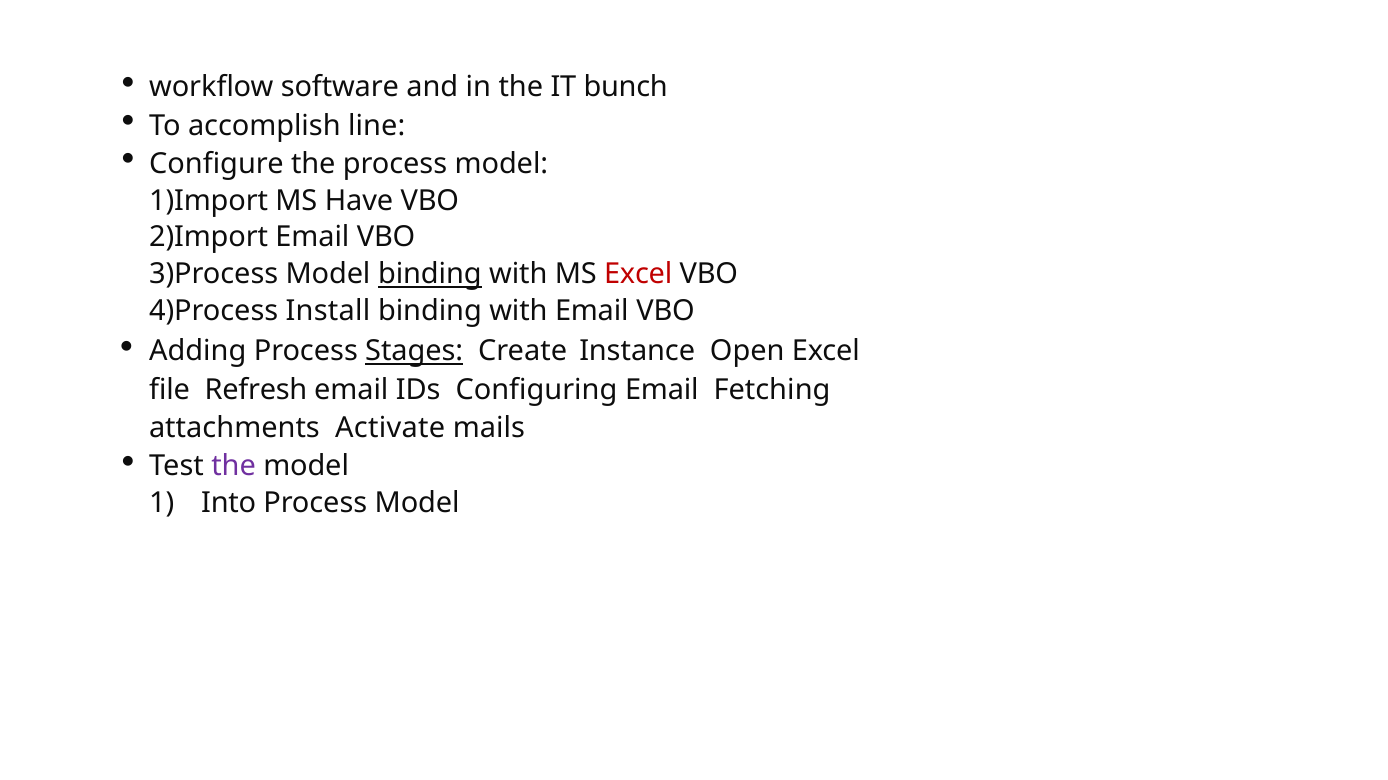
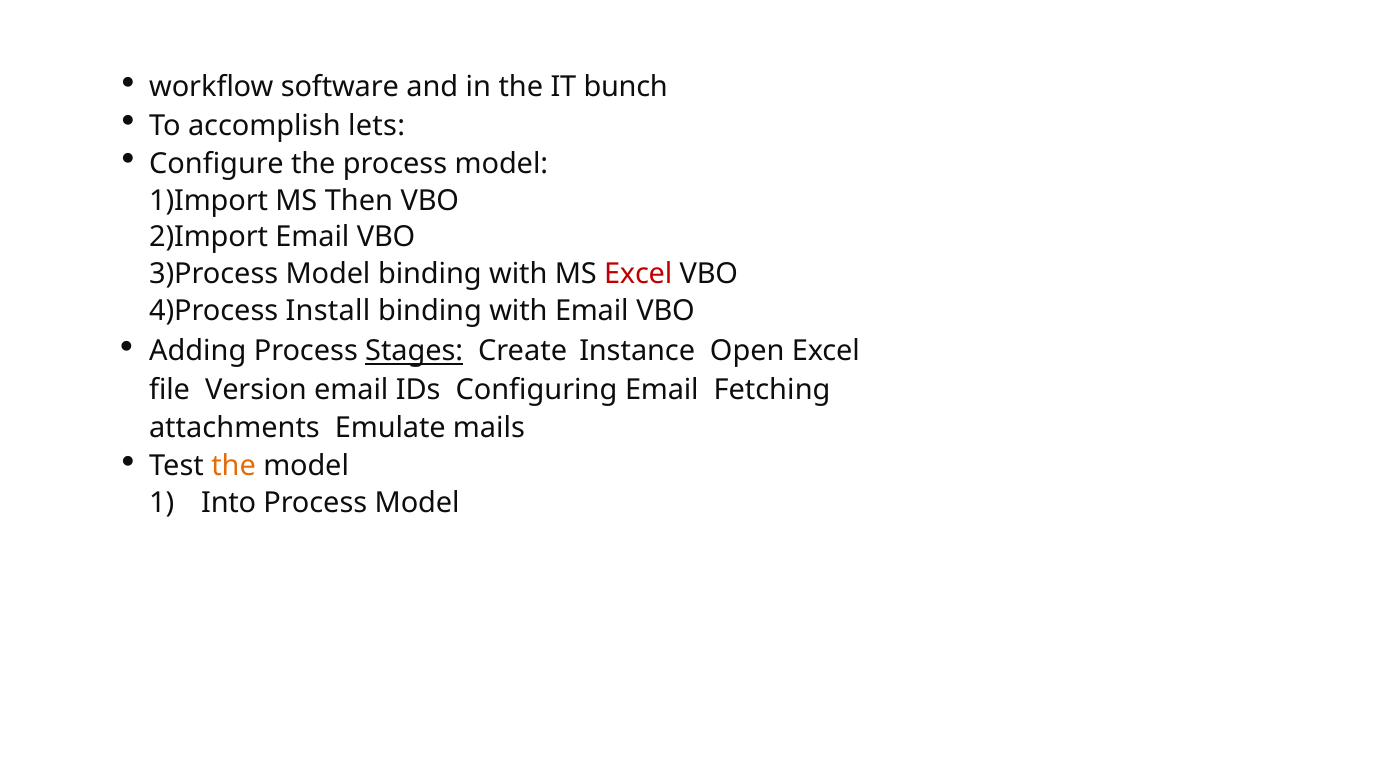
line: line -> lets (377, 126)
Have: Have -> Then (359, 201)
binding underline: present -> none (430, 275)
Refresh: Refresh -> Version (256, 390)
Activate: Activate -> Emulate (390, 429)
the colour: purple -> orange (234, 467)
